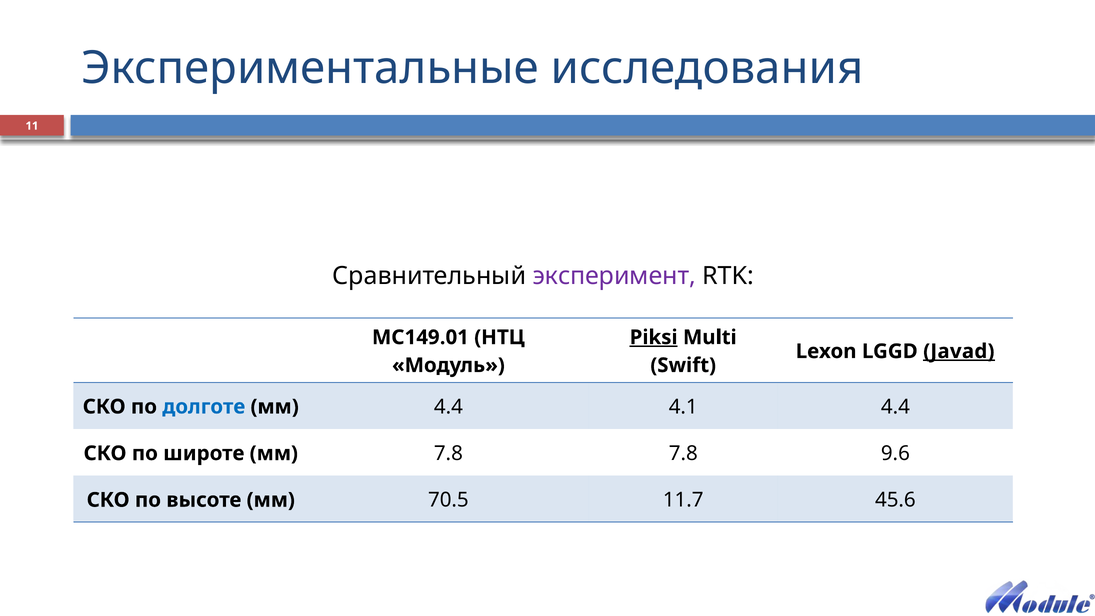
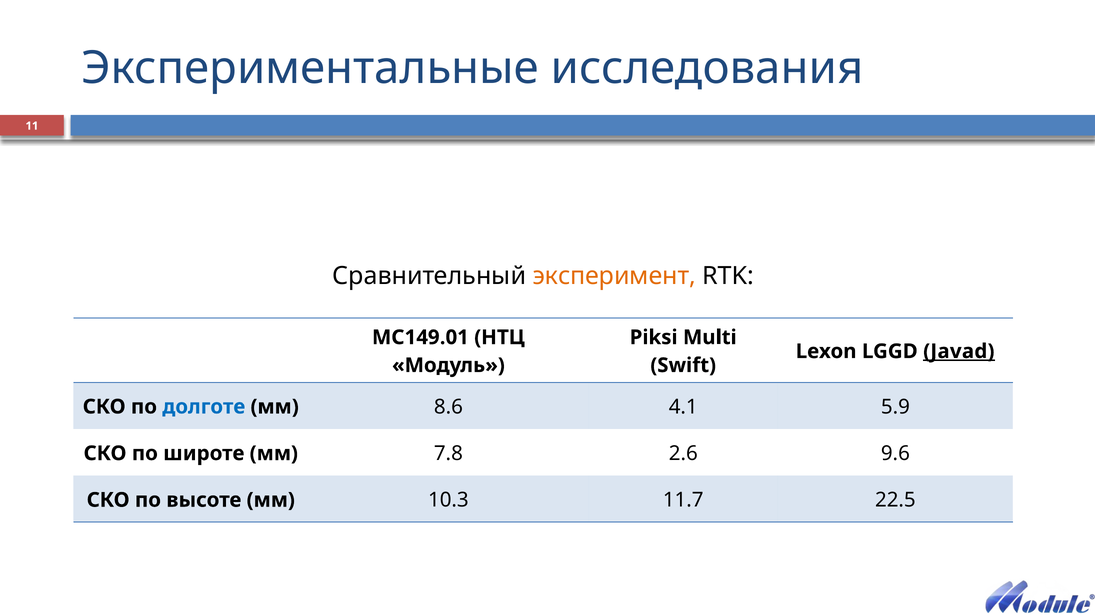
эксперимент colour: purple -> orange (614, 276)
Piksi underline: present -> none (654, 337)
мм 4.4: 4.4 -> 8.6 (448, 407)
4.1 4.4: 4.4 -> 5.9 (895, 407)
7.8 7.8: 7.8 -> 2.6 (683, 453)
70.5: 70.5 -> 10.3 (448, 500)
45.6: 45.6 -> 22.5 (895, 500)
